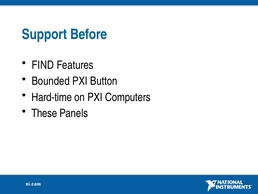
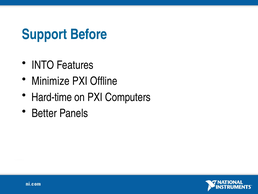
FIND: FIND -> INTO (43, 65)
Bounded: Bounded -> Minimize (51, 81)
Button: Button -> Offline (104, 81)
These: These -> Better (44, 113)
